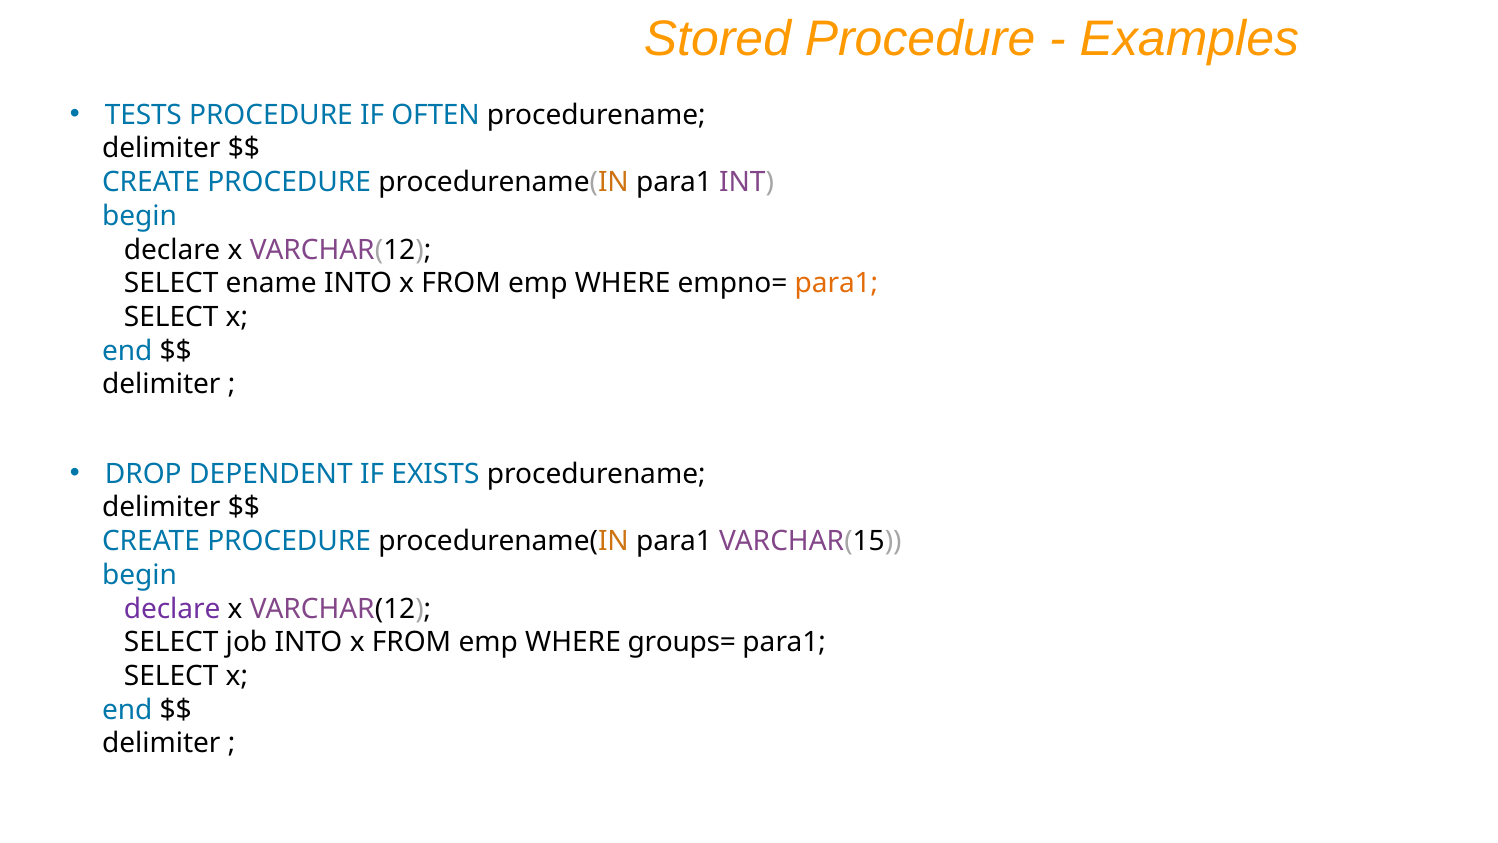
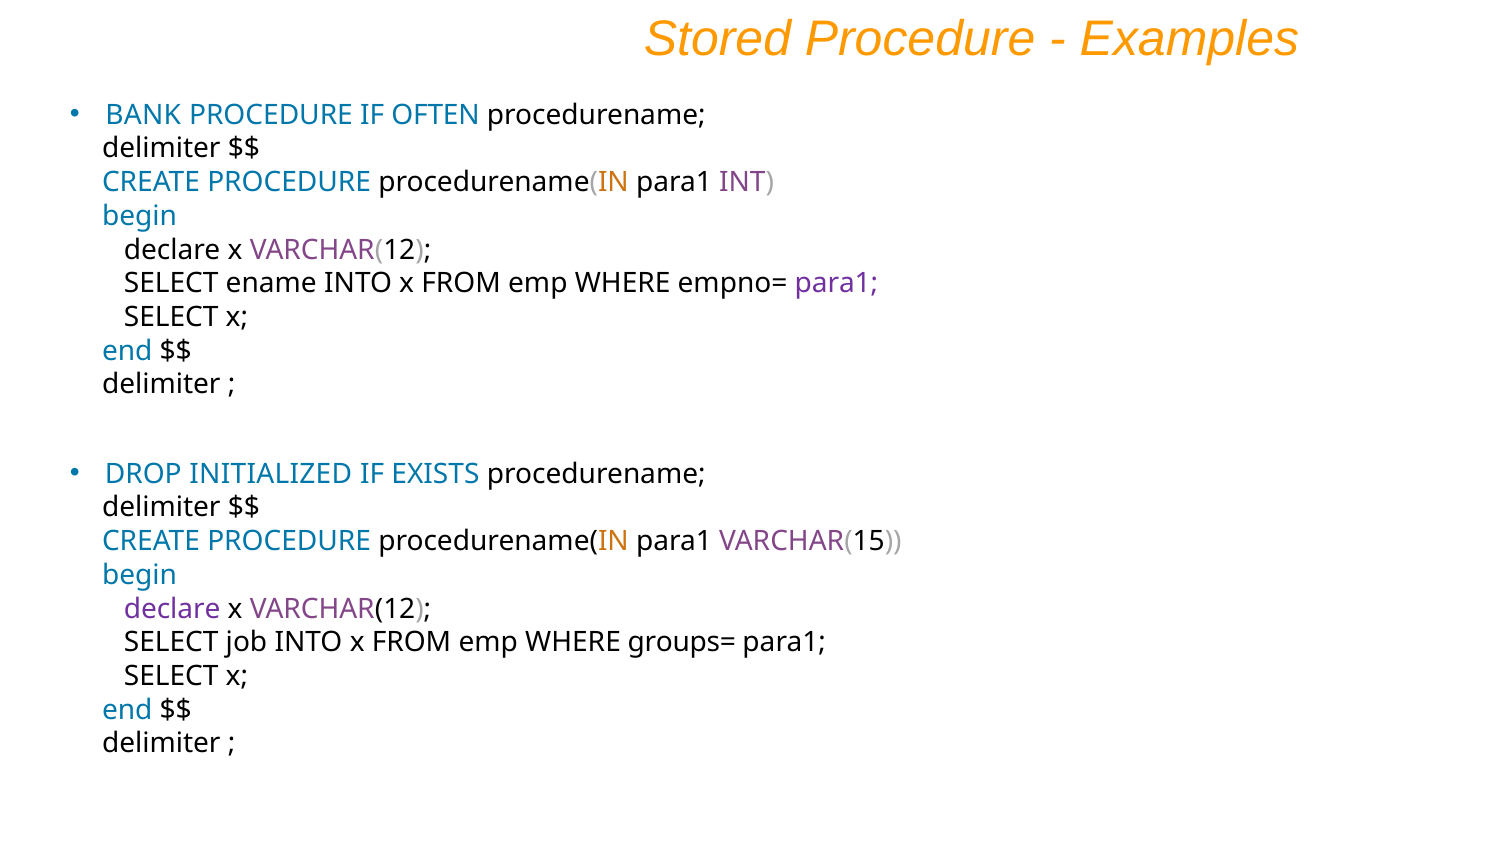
TESTS: TESTS -> BANK (143, 115)
para1 colour: orange -> purple (836, 283)
DEPENDENT: DEPENDENT -> INITIALIZED (271, 474)
